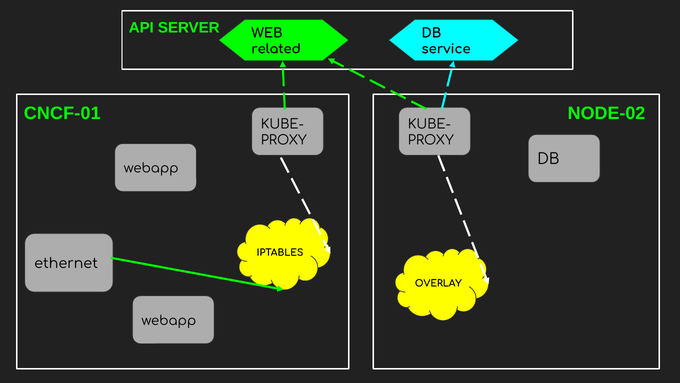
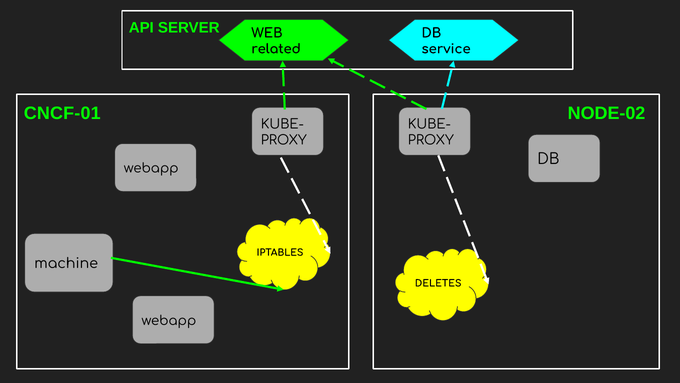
ethernet: ethernet -> machine (66, 263)
OVERLAY: OVERLAY -> DELETES (438, 283)
